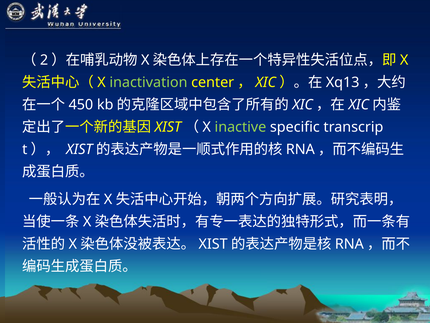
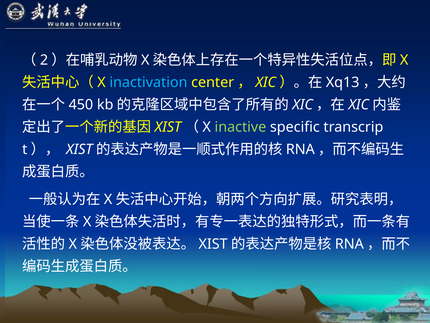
inactivation colour: light green -> light blue (148, 82)
